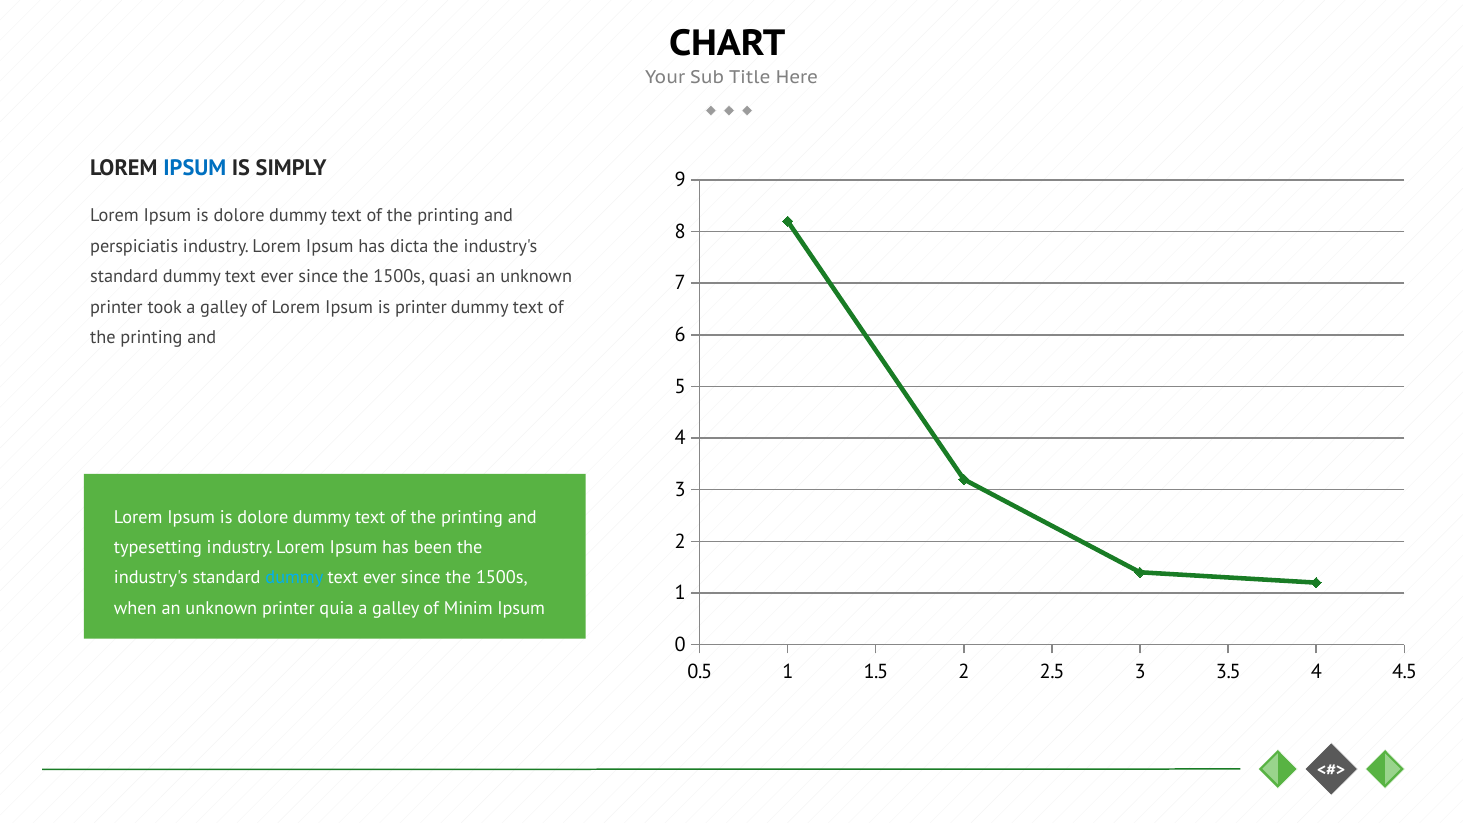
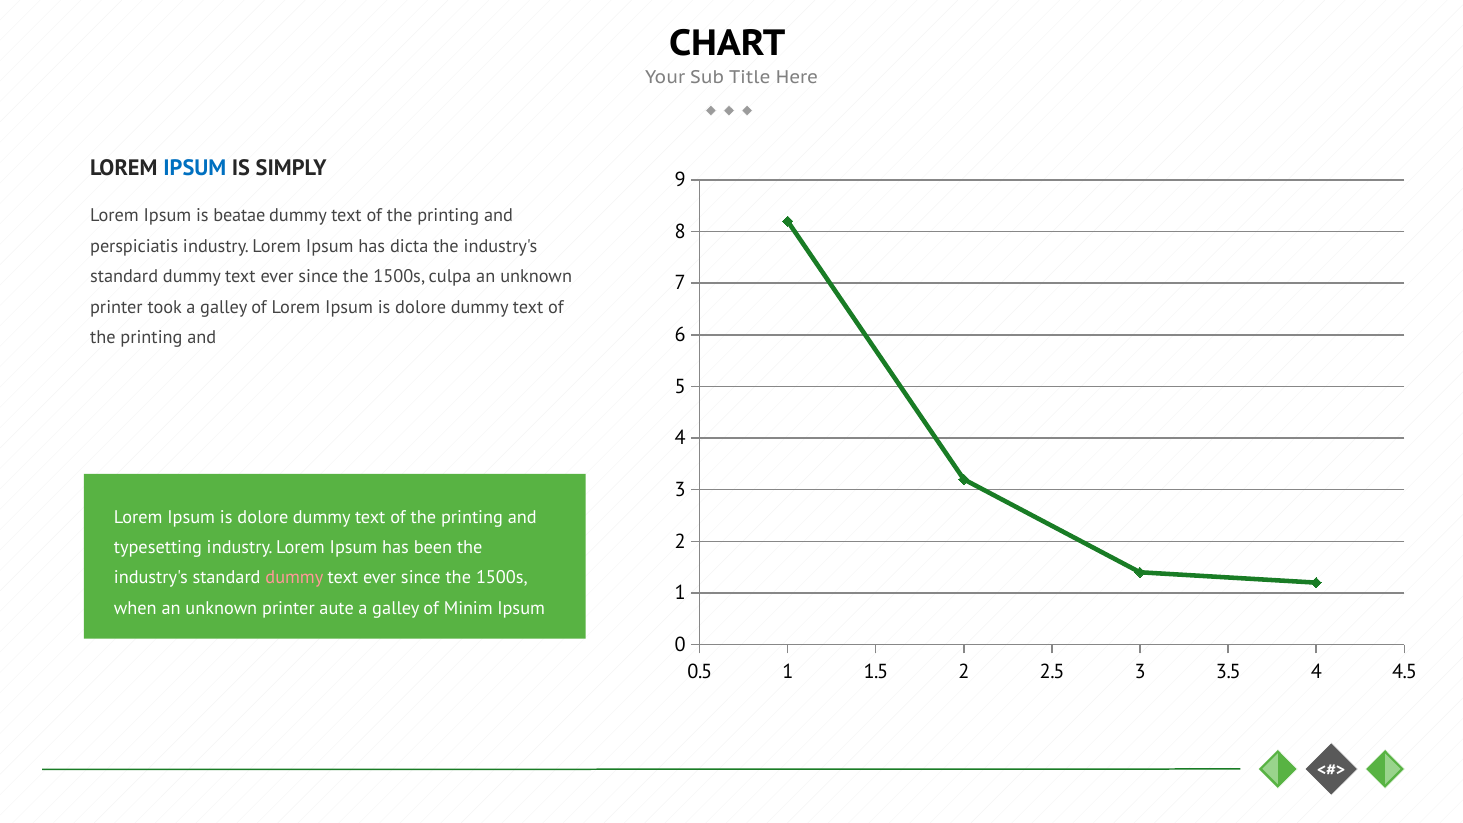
dolore: dolore -> beatae (239, 216)
quasi: quasi -> culpa (450, 277)
printer: printer -> dolore (421, 307)
dummy colour: light blue -> pink (294, 578)
quia: quia -> aute (337, 608)
